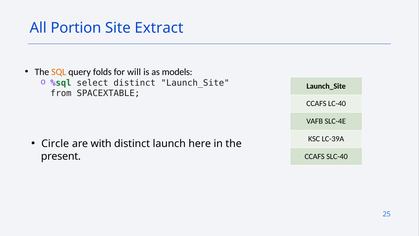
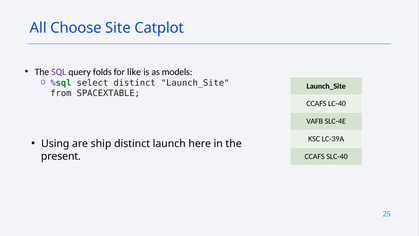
Portion: Portion -> Choose (76, 28)
Extract: Extract -> Catplot (159, 28)
SQL colour: orange -> purple (59, 72)
will: will -> like (134, 72)
Circle: Circle -> Using (55, 143)
with: with -> ship (101, 143)
